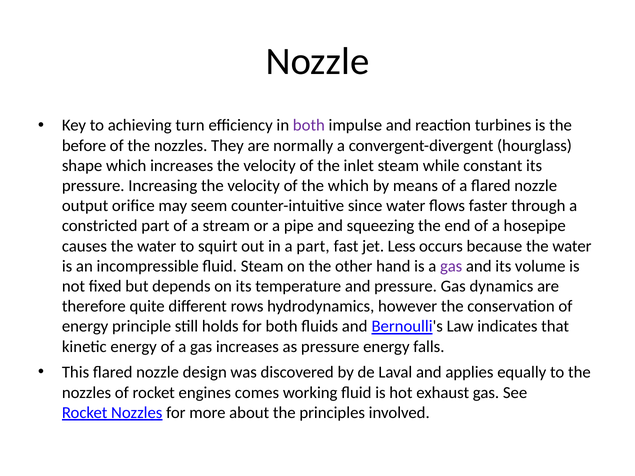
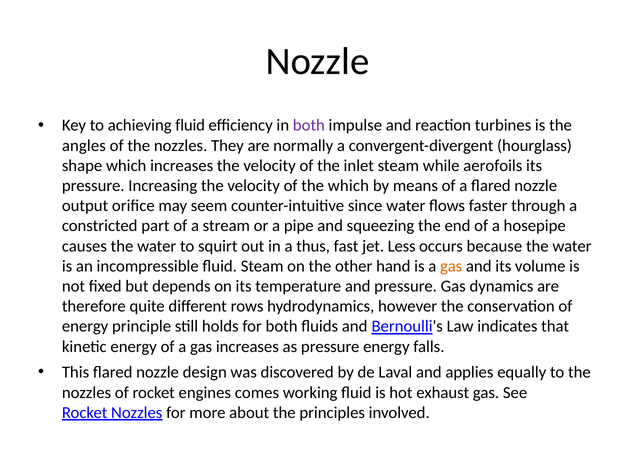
achieving turn: turn -> fluid (190, 126)
before: before -> angles (84, 146)
constant: constant -> aerofoils (493, 166)
a part: part -> thus (313, 246)
gas colour: purple -> orange (451, 266)
